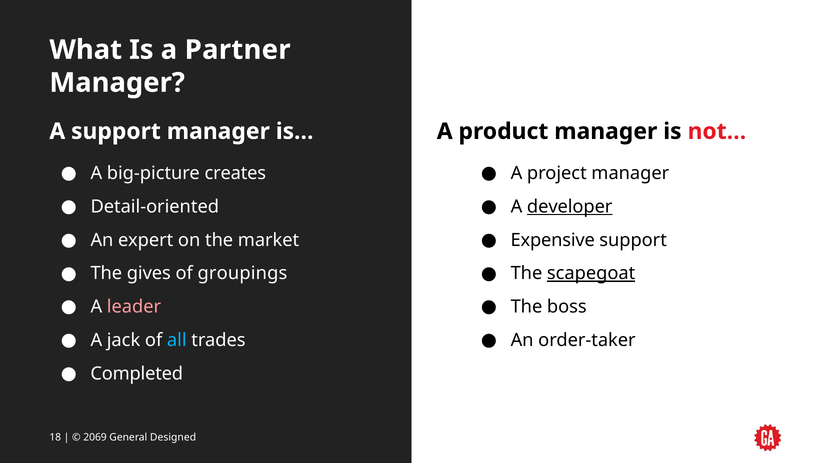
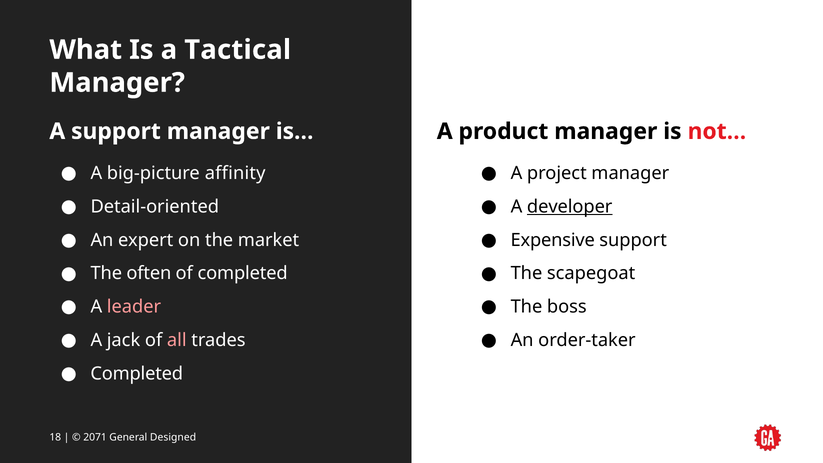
Partner: Partner -> Tactical (238, 50)
creates: creates -> affinity (235, 173)
gives: gives -> often (149, 273)
of groupings: groupings -> completed (243, 273)
scapegoat underline: present -> none (591, 273)
all colour: light blue -> pink (177, 340)
2069: 2069 -> 2071 (95, 437)
